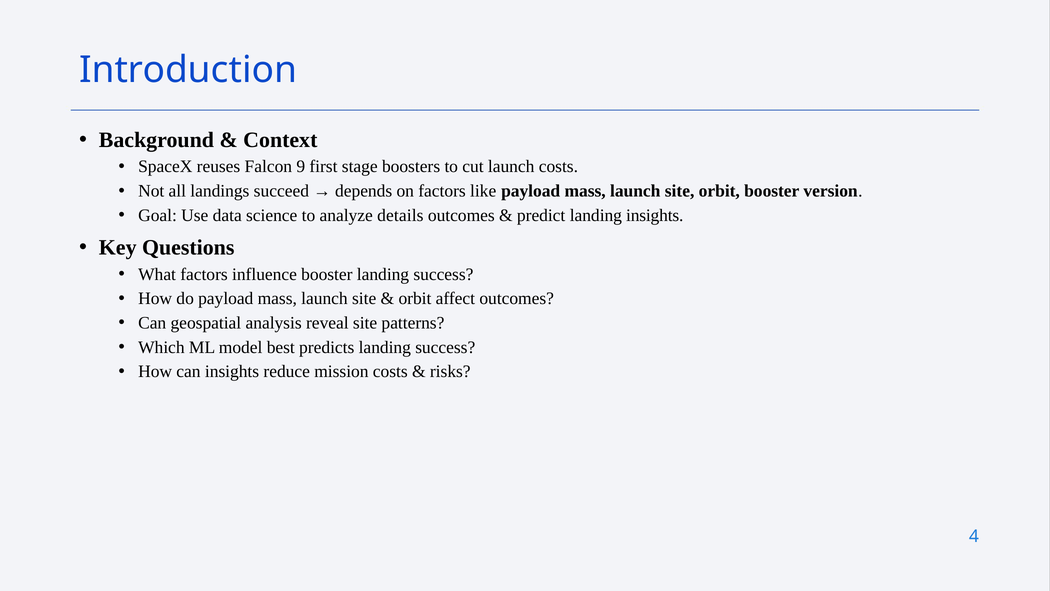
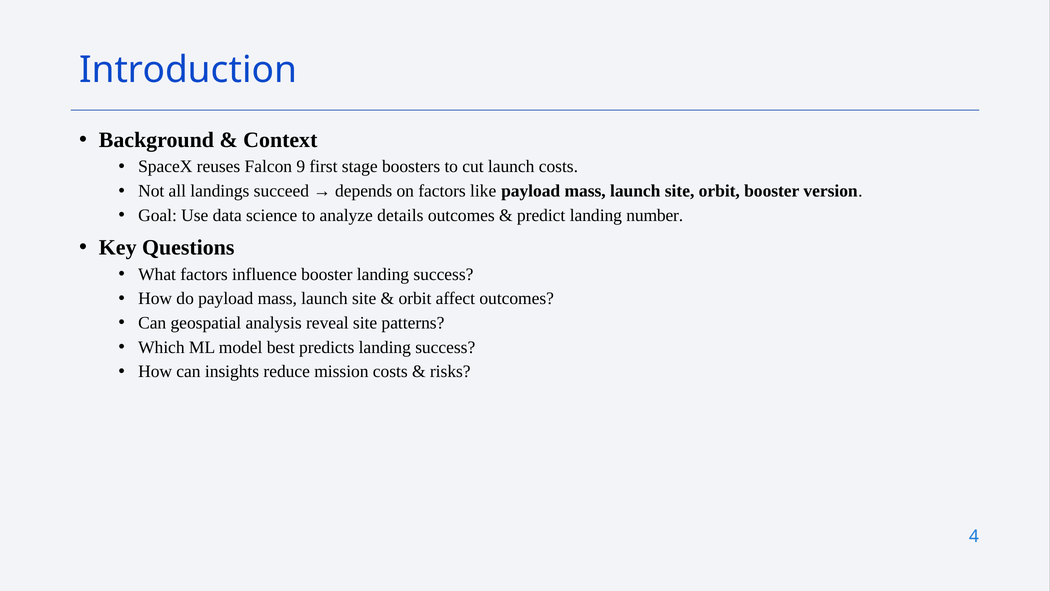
landing insights: insights -> number (655, 215)
